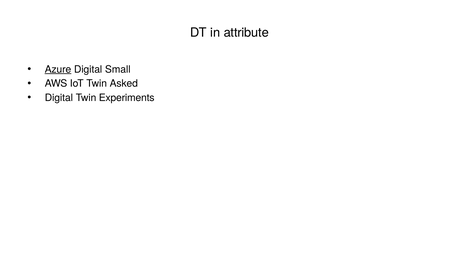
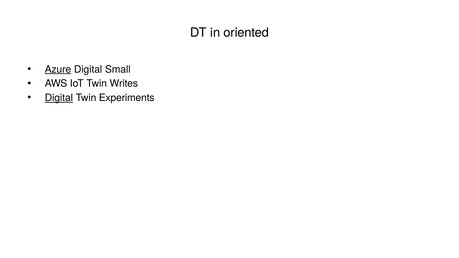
attribute: attribute -> oriented (246, 33)
Asked: Asked -> Writes (124, 84)
Digital underline: none -> present (59, 98)
